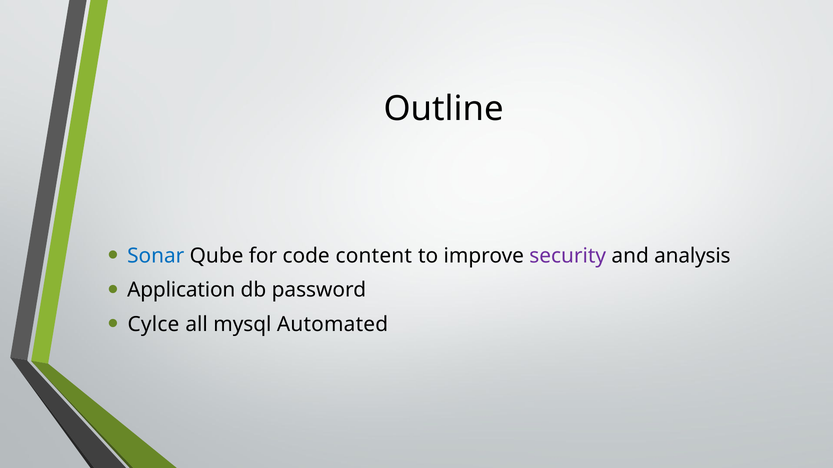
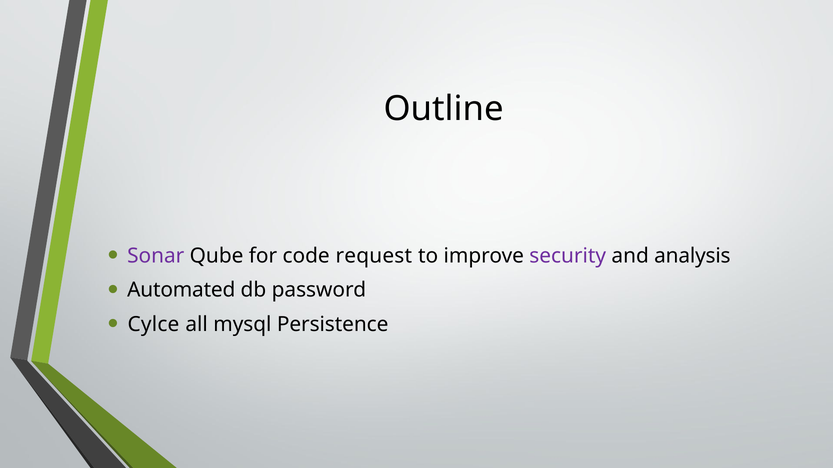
Sonar colour: blue -> purple (156, 256)
content: content -> request (374, 256)
Application: Application -> Automated (181, 290)
Automated: Automated -> Persistence (333, 325)
